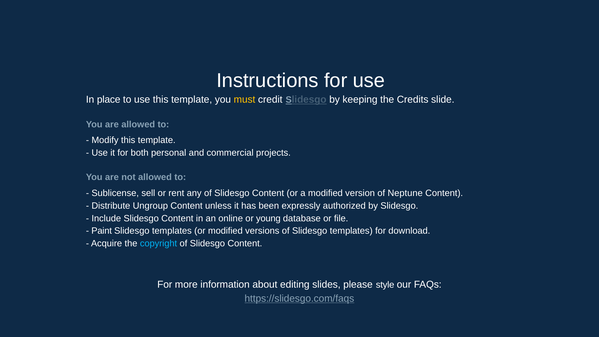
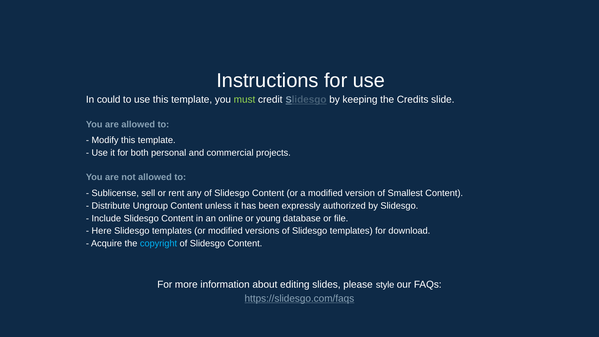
place: place -> could (109, 100)
must colour: yellow -> light green (245, 100)
Neptune: Neptune -> Smallest (405, 193)
Paint: Paint -> Here (102, 231)
